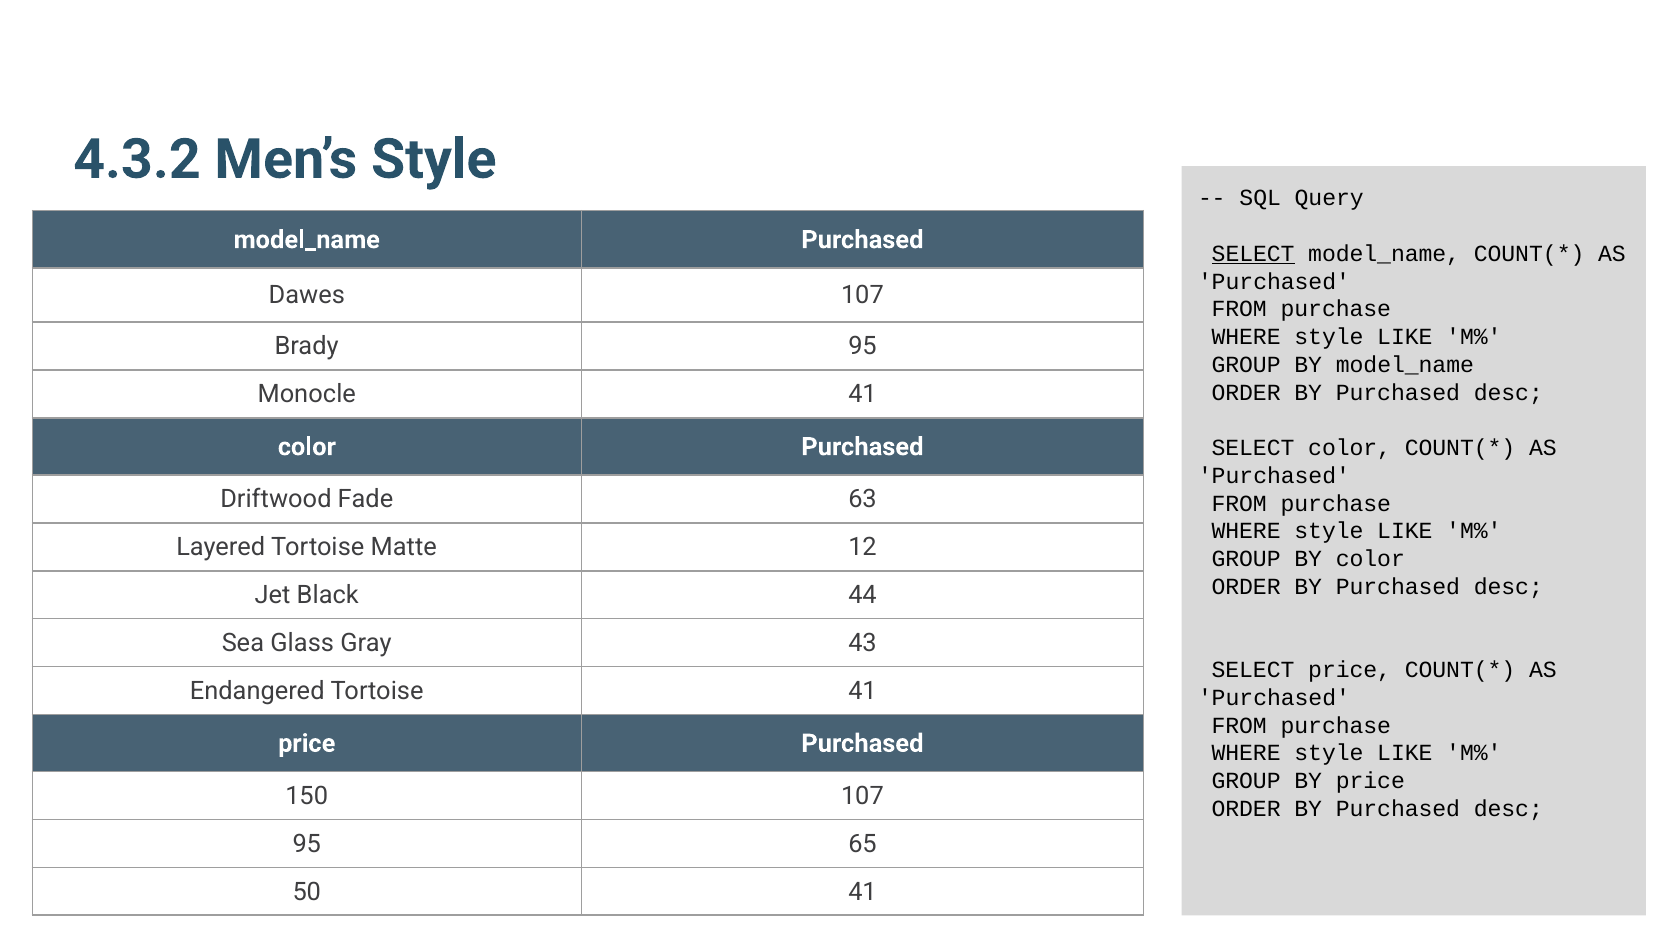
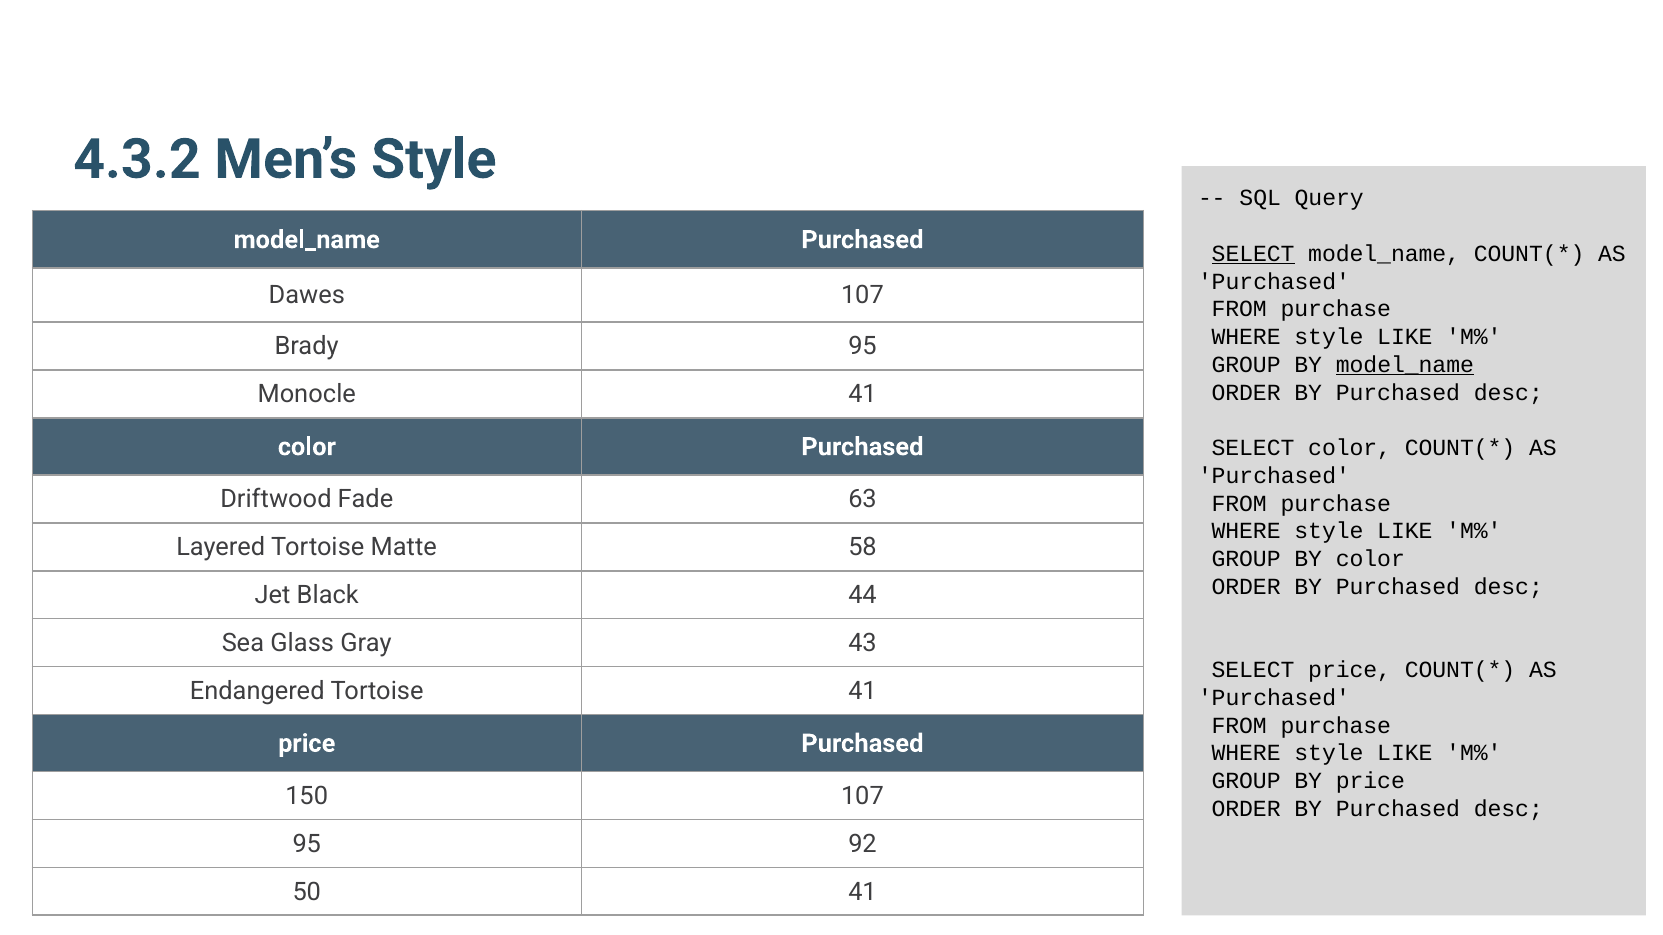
model_name underline: none -> present (1405, 365)
12: 12 -> 58 (863, 548)
65: 65 -> 92 (863, 844)
